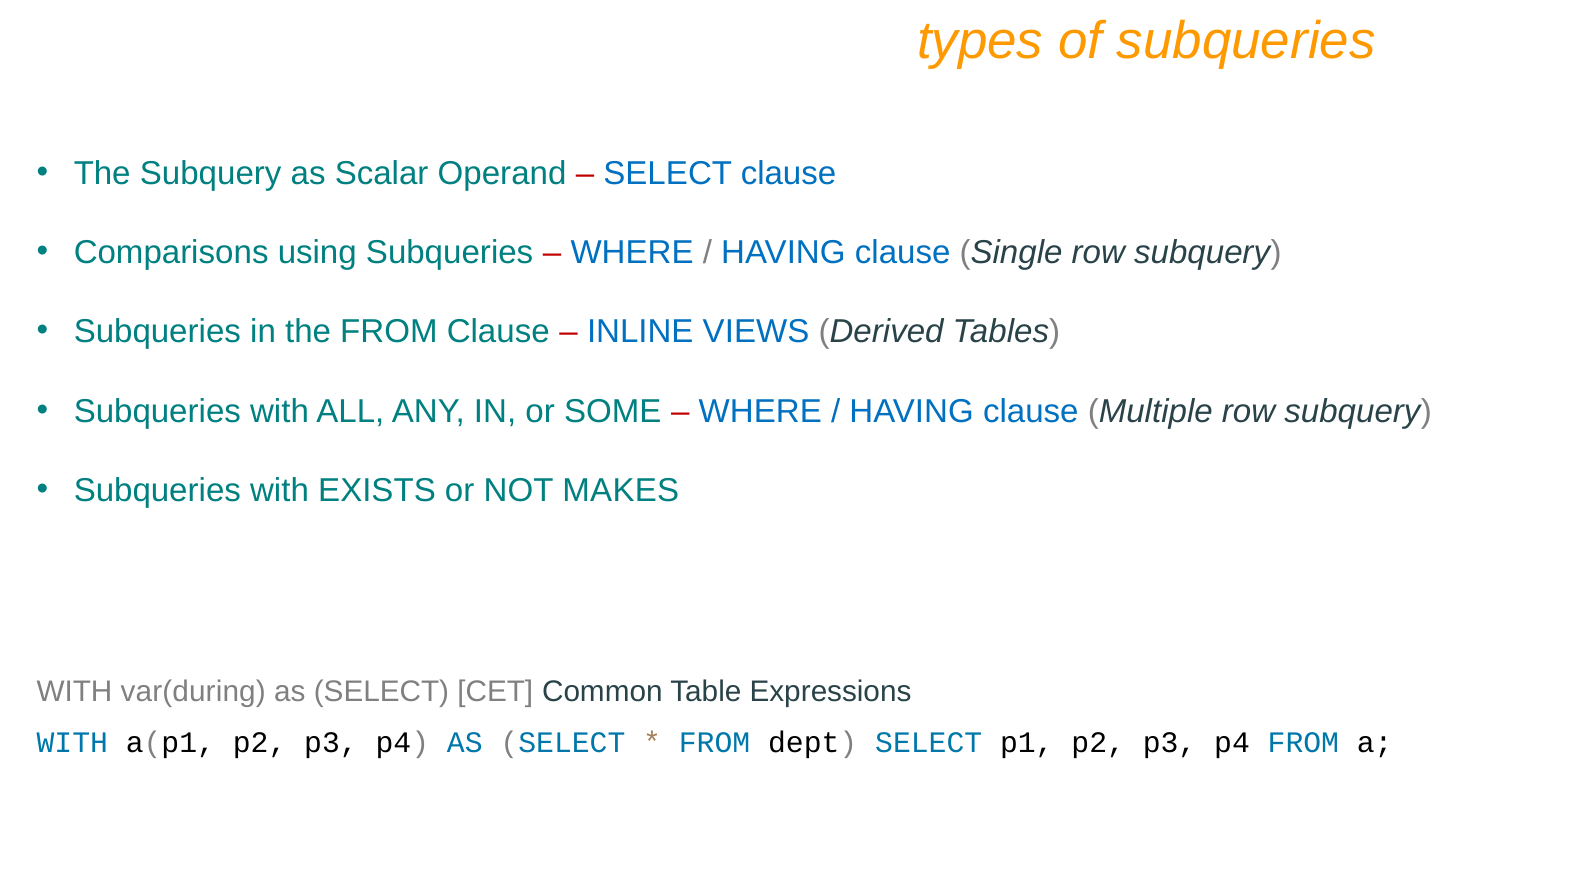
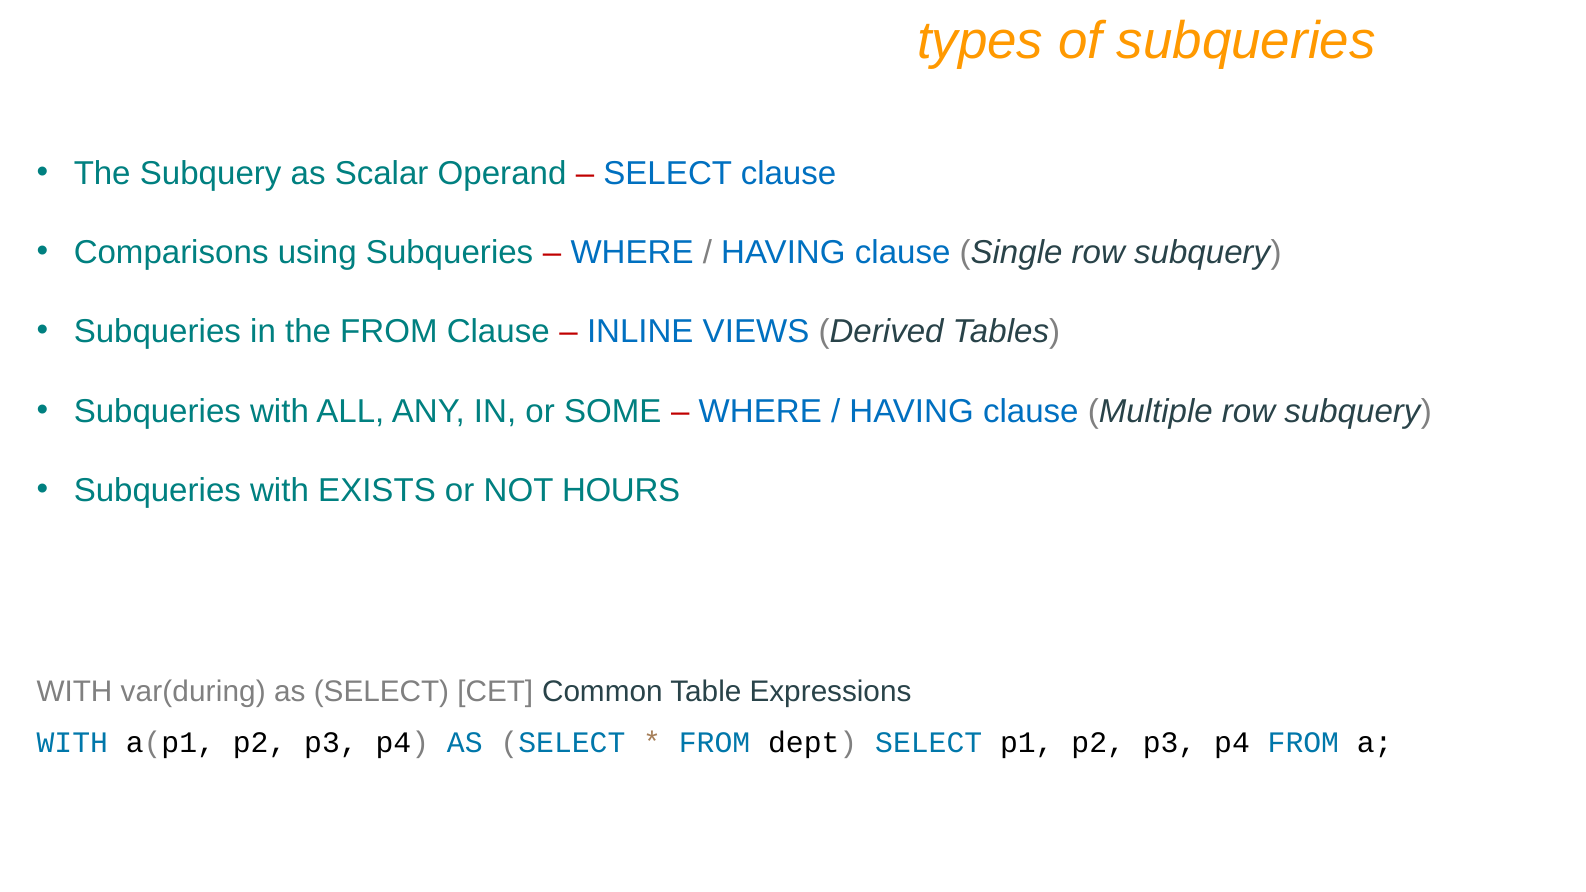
MAKES: MAKES -> HOURS (621, 491)
